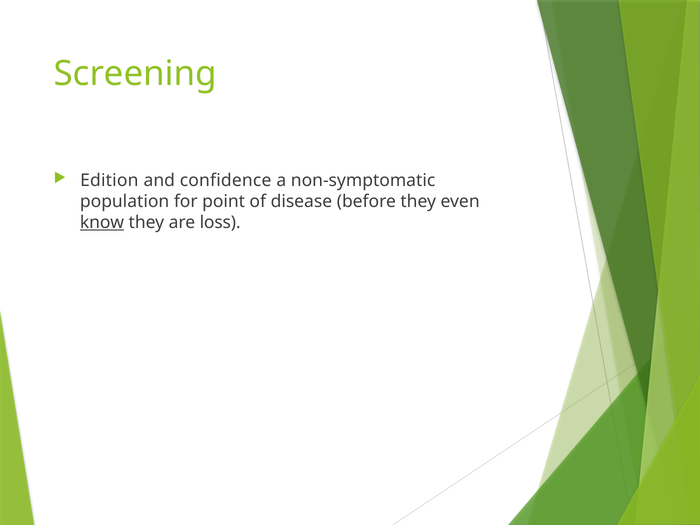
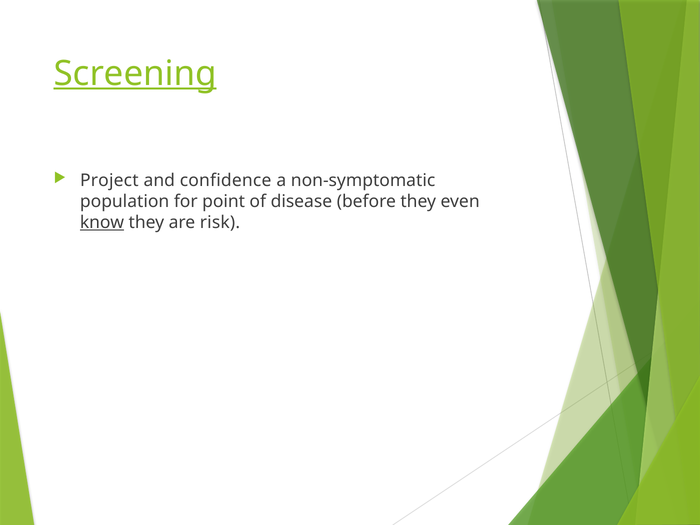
Screening underline: none -> present (135, 74)
Edition: Edition -> Project (109, 181)
loss: loss -> risk (220, 223)
